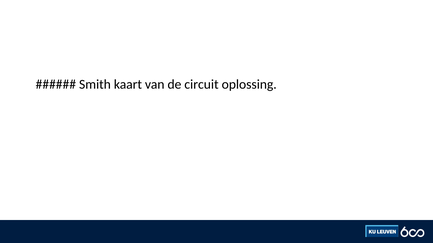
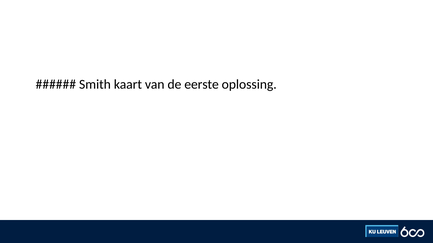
circuit: circuit -> eerste (202, 85)
